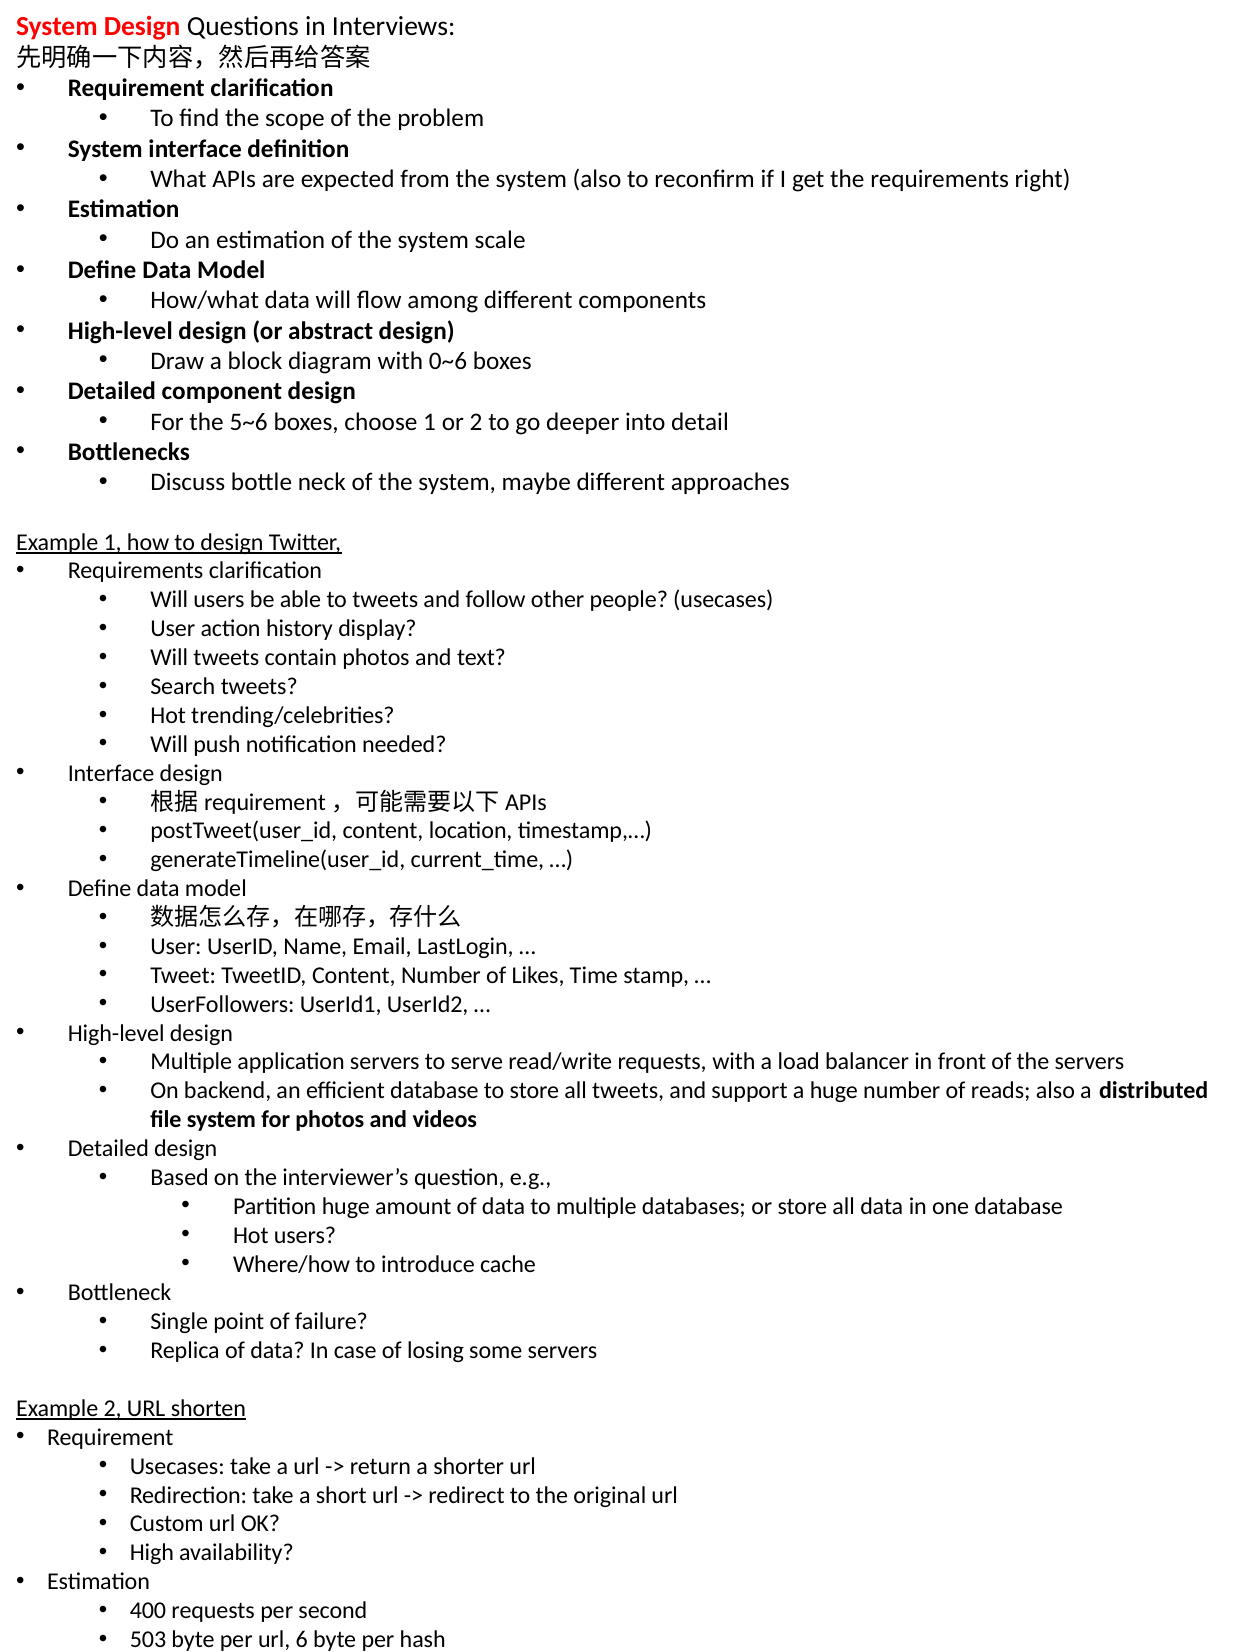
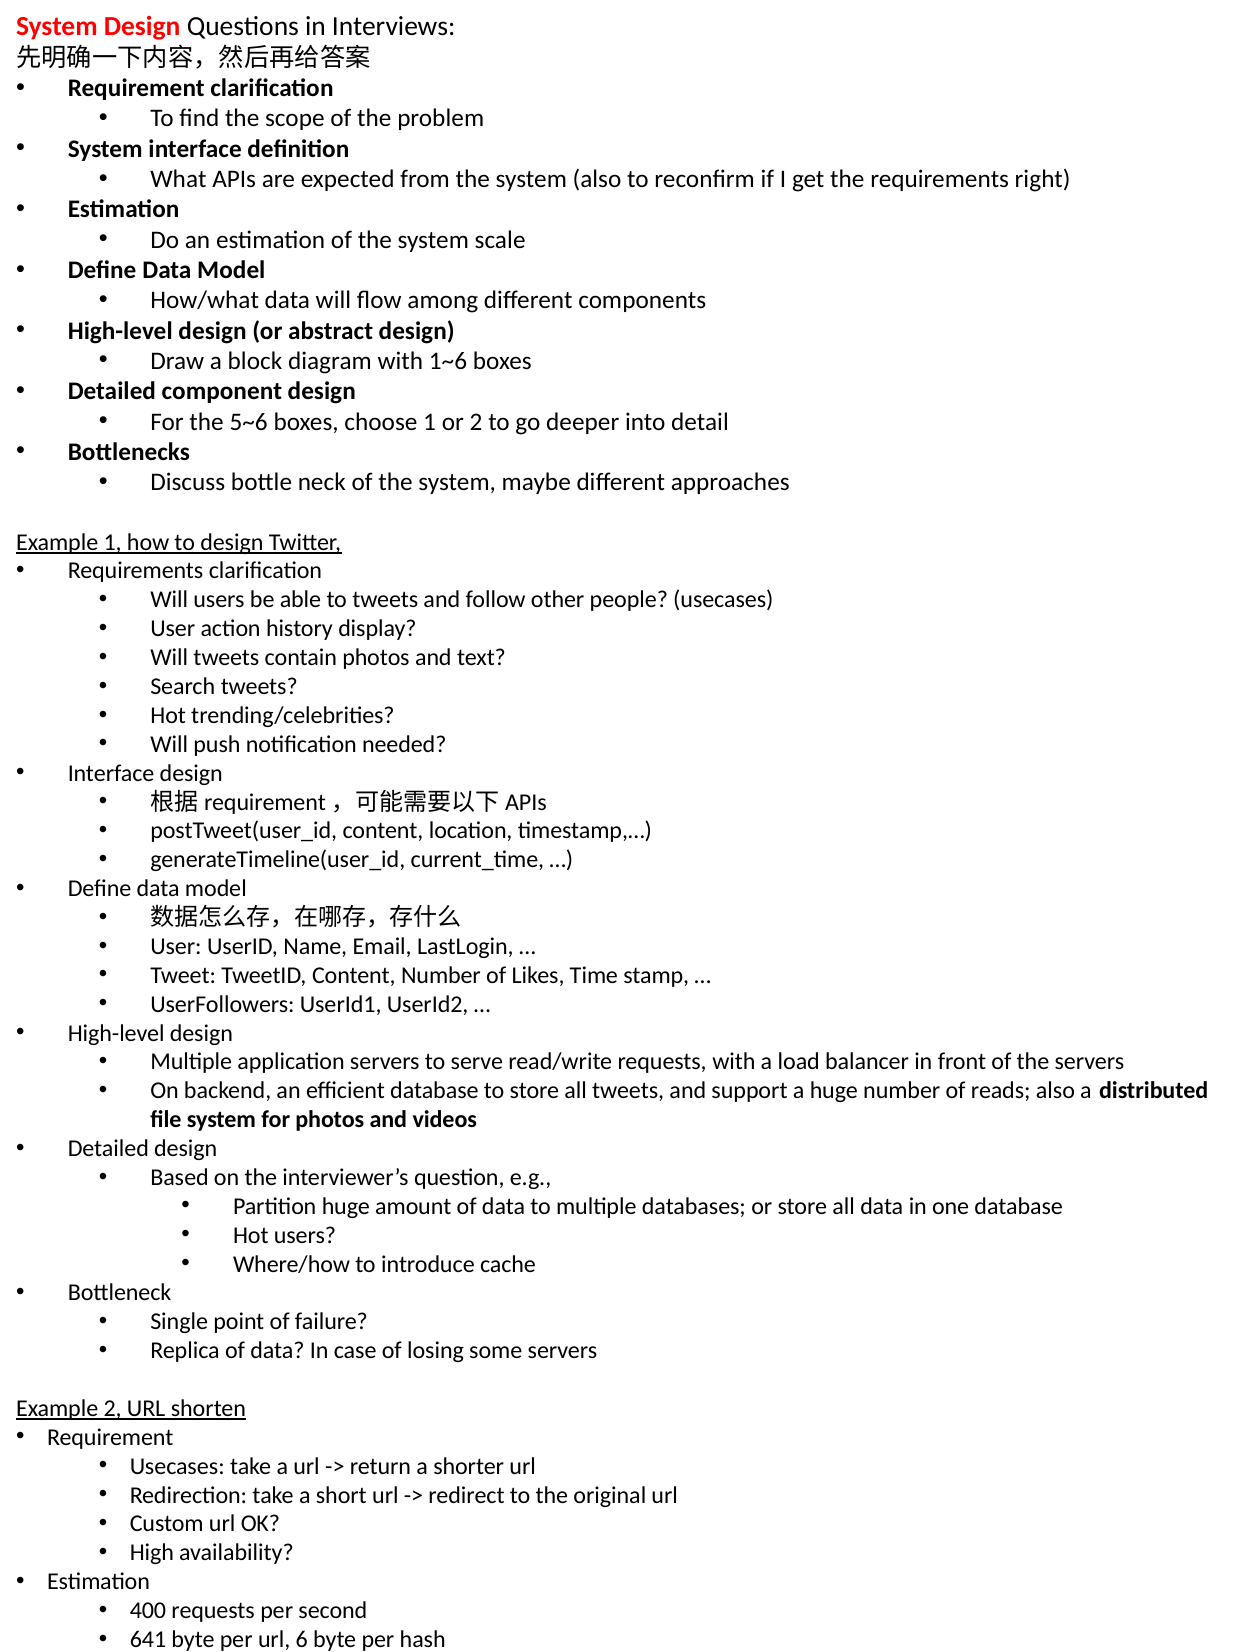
0~6: 0~6 -> 1~6 (448, 361)
503: 503 -> 641 (148, 1640)
